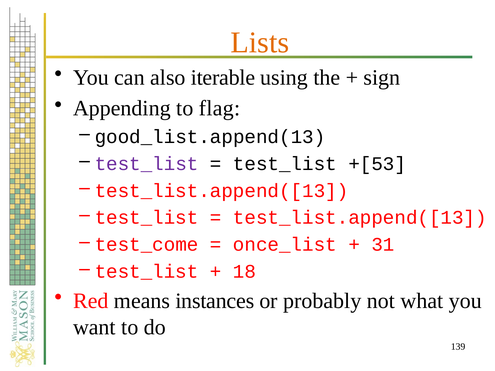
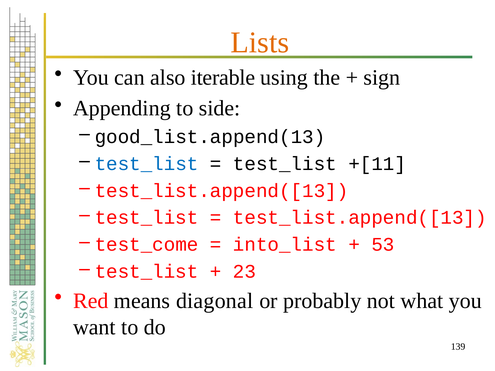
flag: flag -> side (220, 108)
test_list colour: purple -> blue (147, 164)
+[53: +[53 -> +[11 (377, 164)
once_list: once_list -> into_list (285, 245)
31: 31 -> 53 (383, 245)
18: 18 -> 23 (245, 272)
instances: instances -> diagonal (215, 301)
